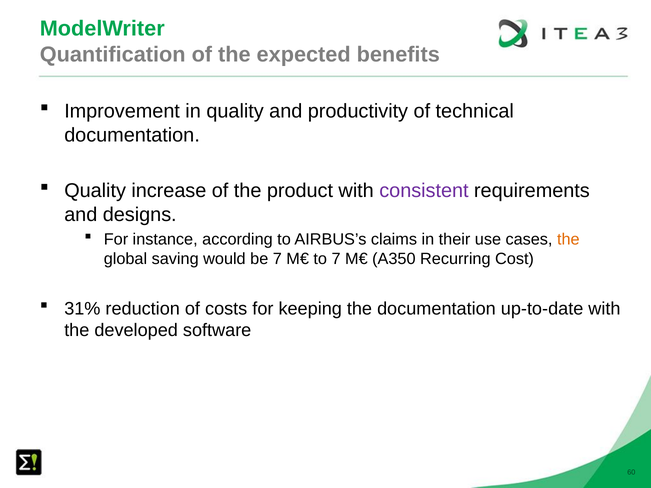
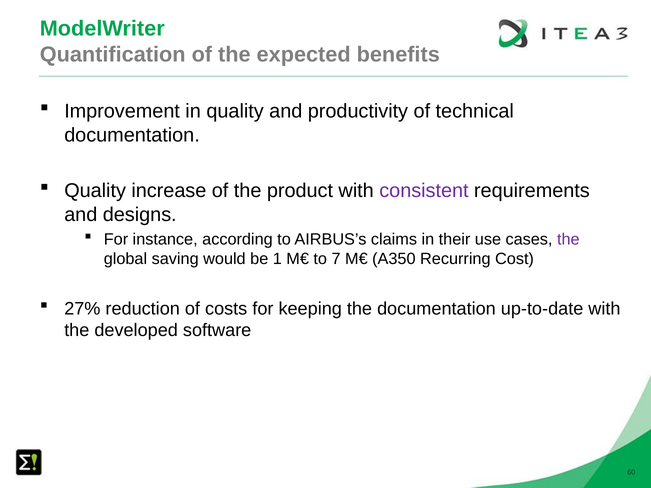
the colour: orange -> purple (568, 239)
be 7: 7 -> 1 (277, 259)
31%: 31% -> 27% (82, 309)
